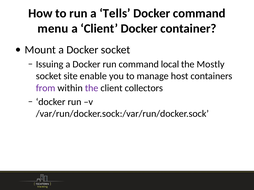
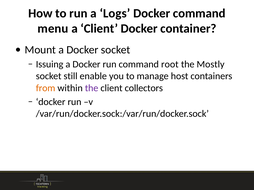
Tells: Tells -> Logs (115, 13)
local: local -> root (170, 64)
site: site -> still (71, 76)
from colour: purple -> orange (46, 88)
